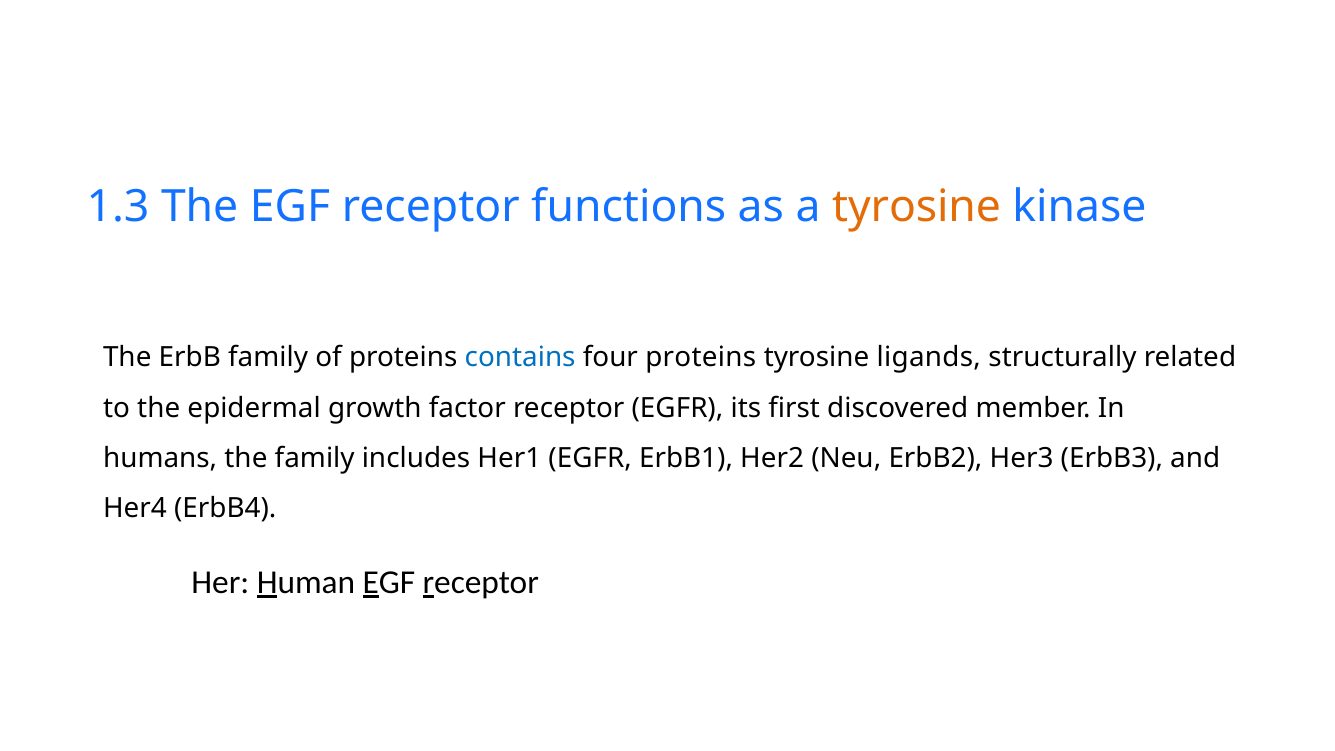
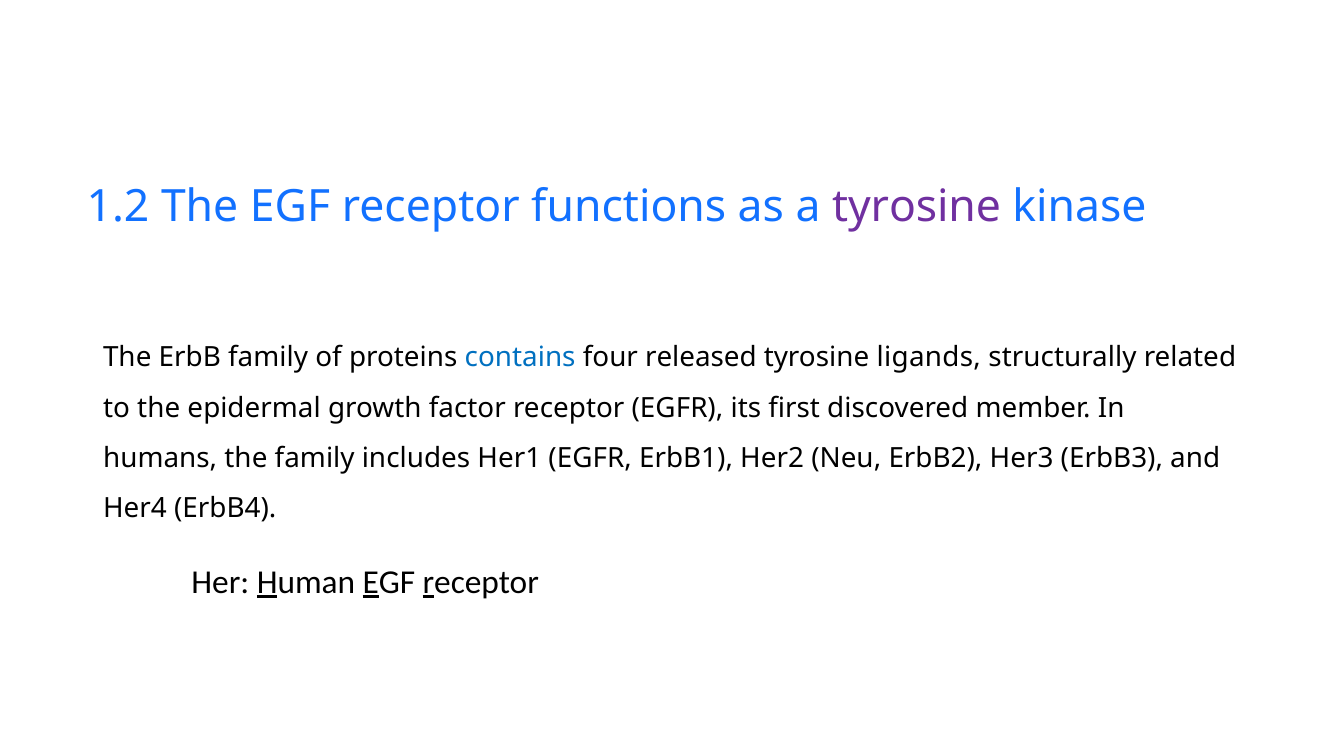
1.3: 1.3 -> 1.2 (118, 207)
tyrosine colour: orange -> purple (917, 207)
four proteins: proteins -> released (701, 358)
